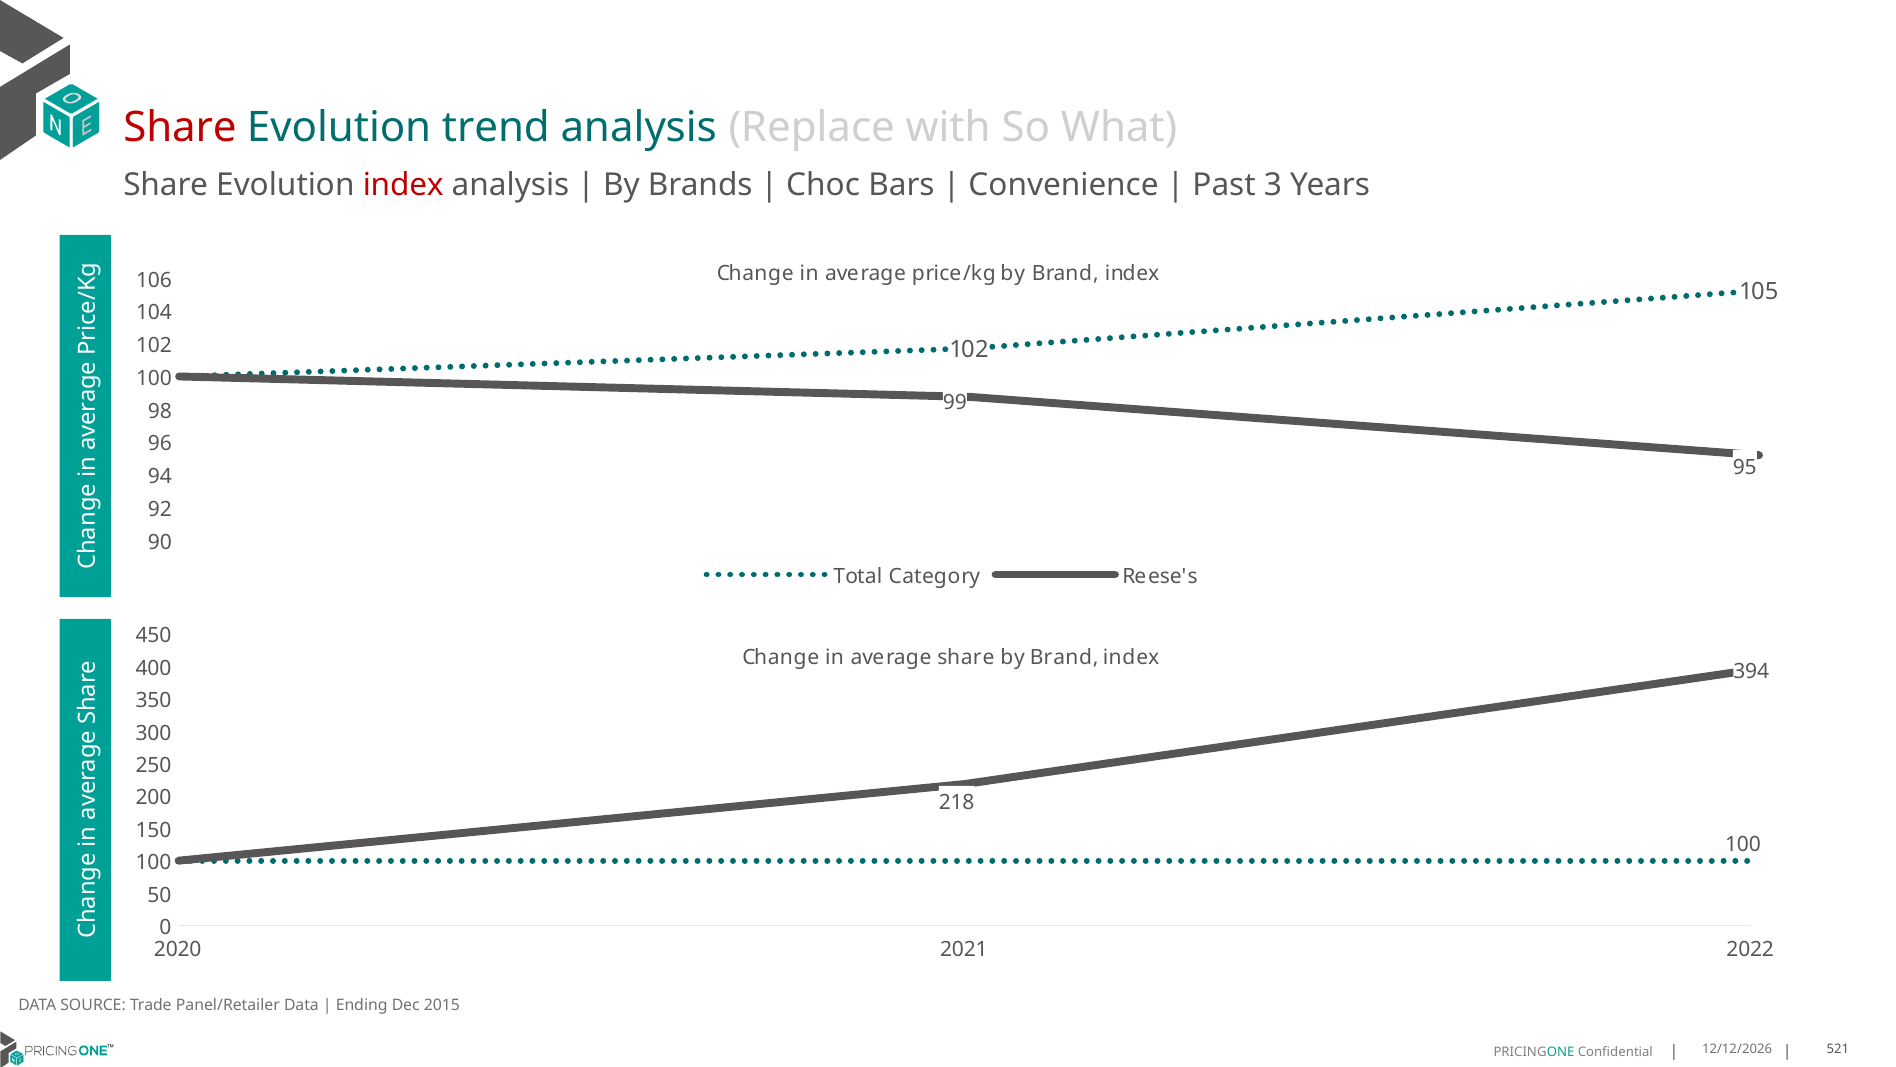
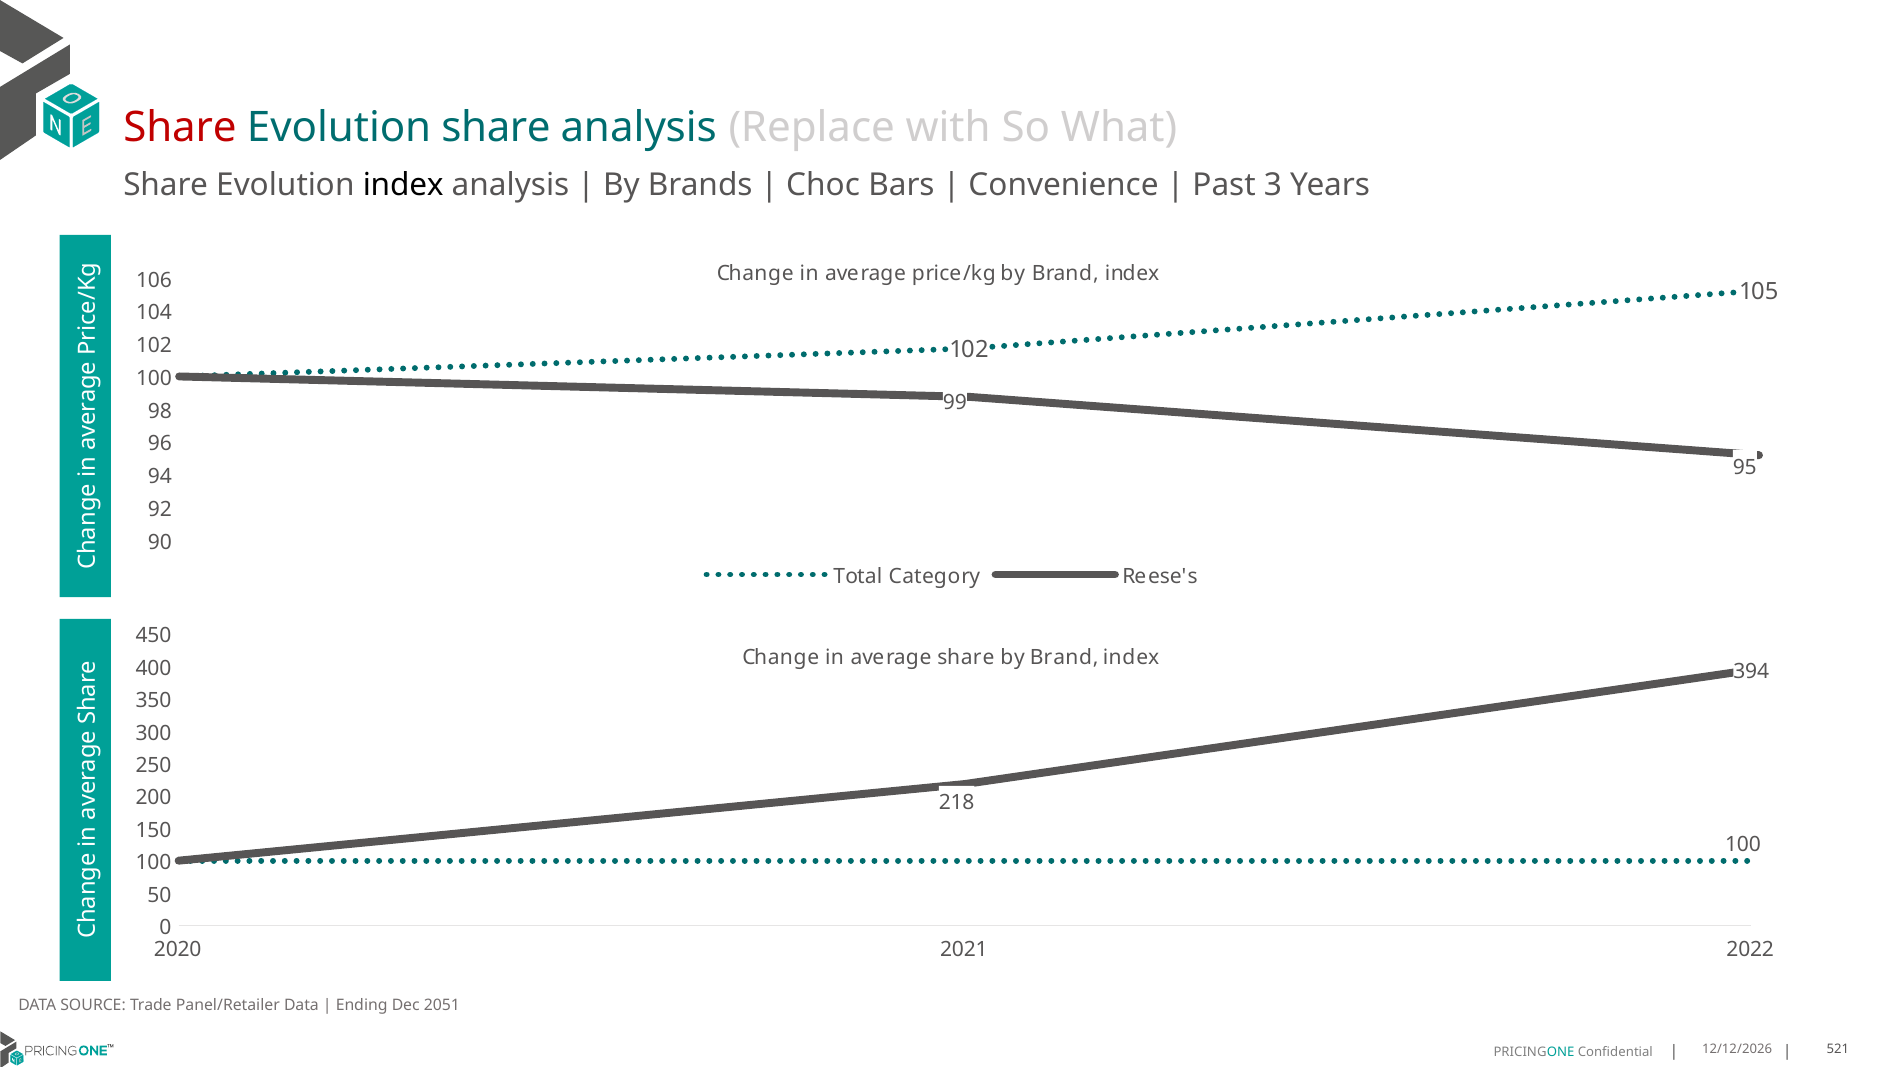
Evolution trend: trend -> share (496, 127)
index colour: red -> black (403, 185)
2015: 2015 -> 2051 (442, 1005)
